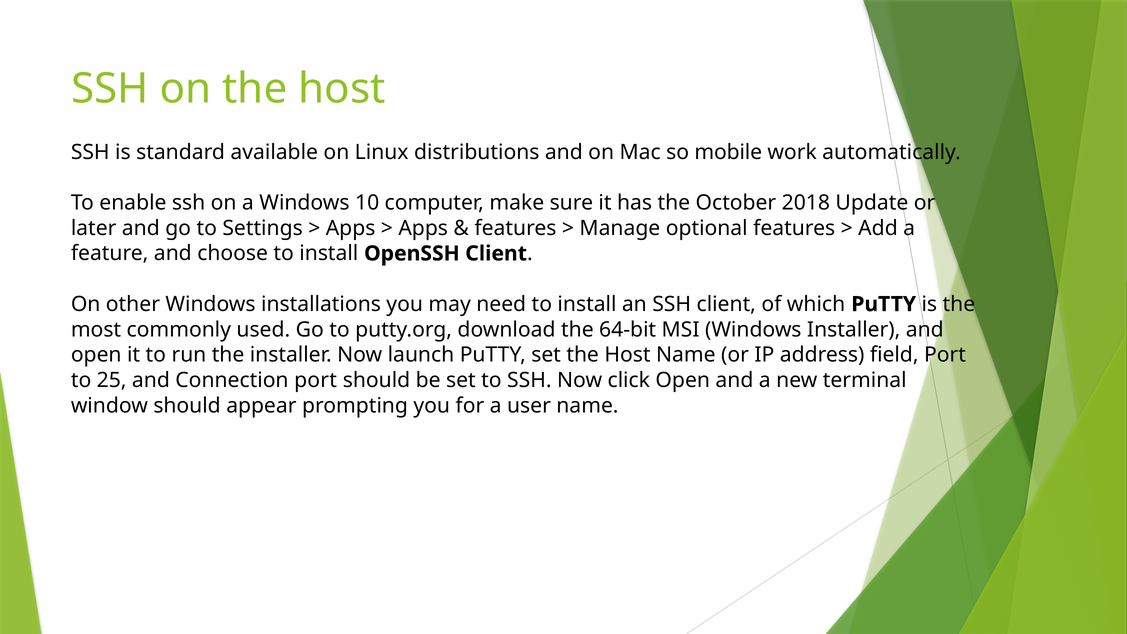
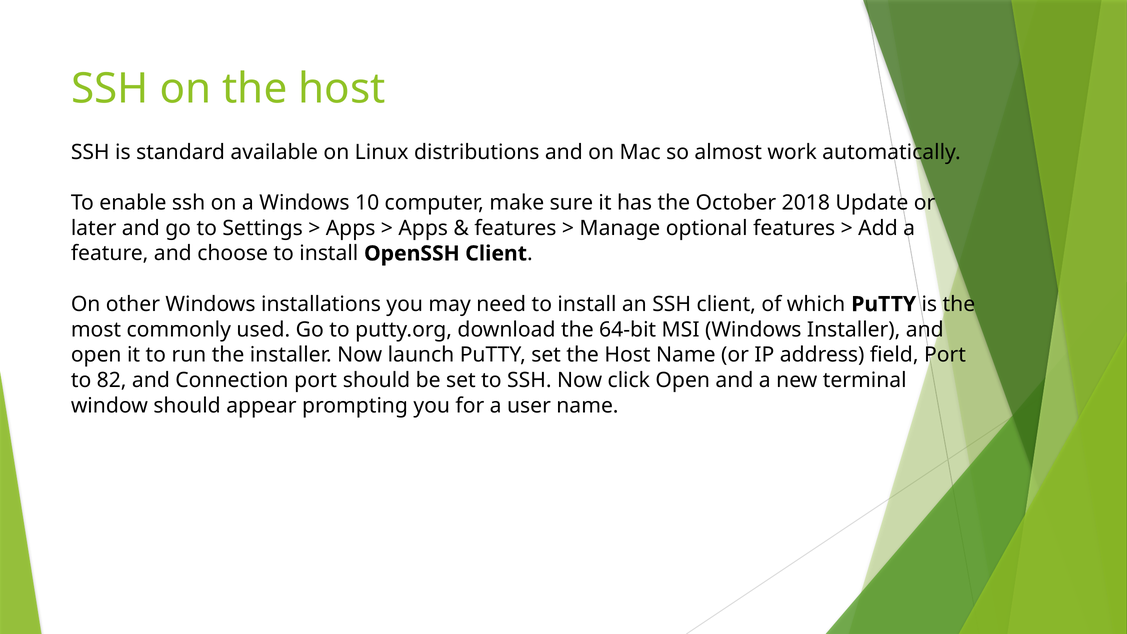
mobile: mobile -> almost (728, 152)
25: 25 -> 82 (112, 380)
